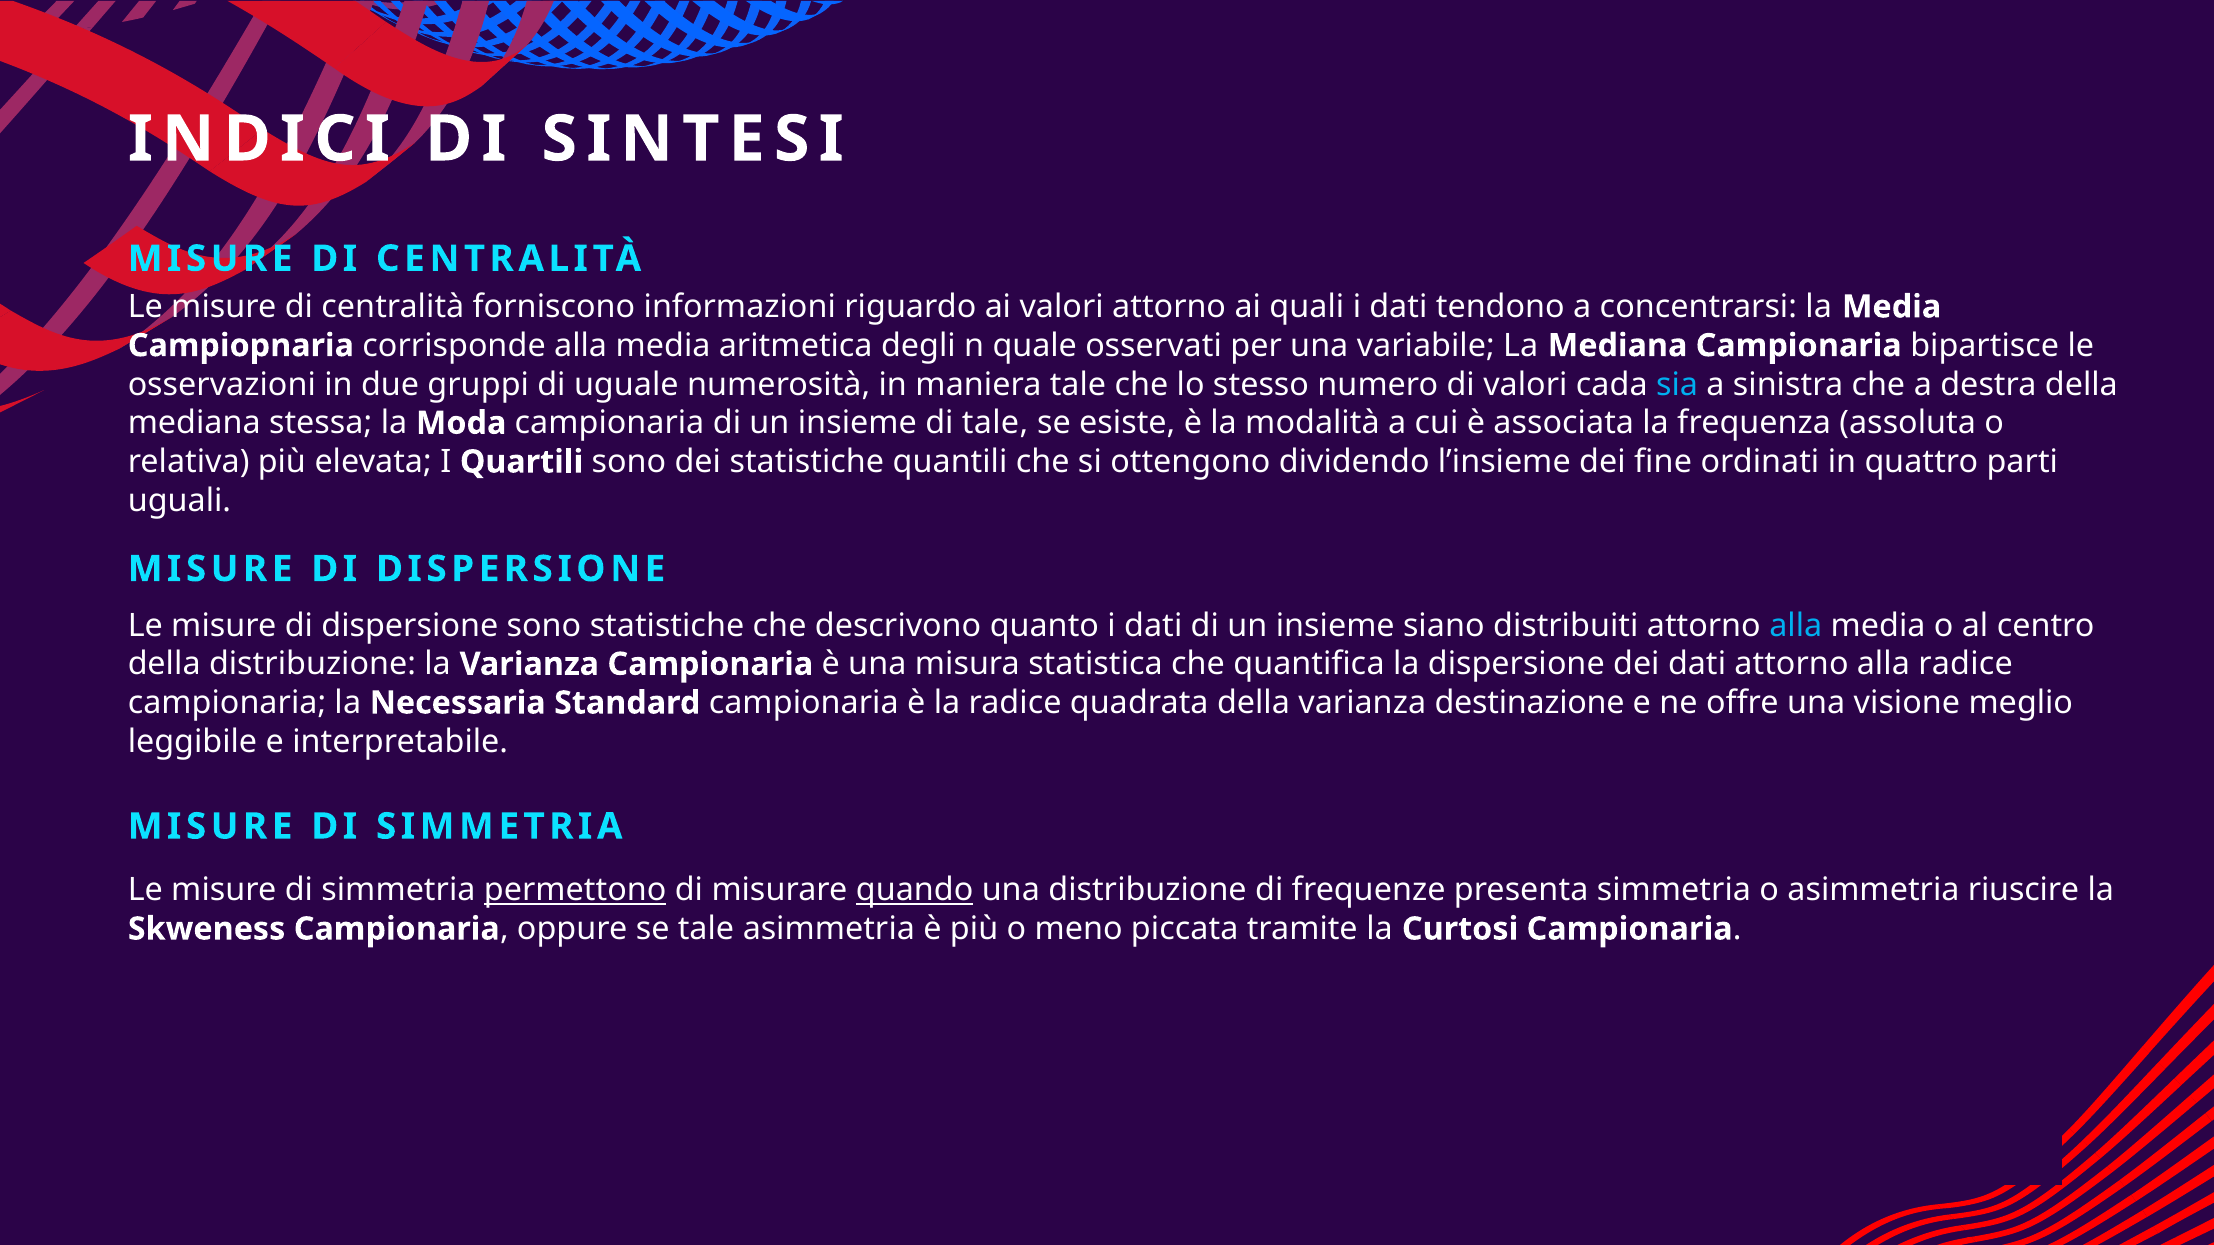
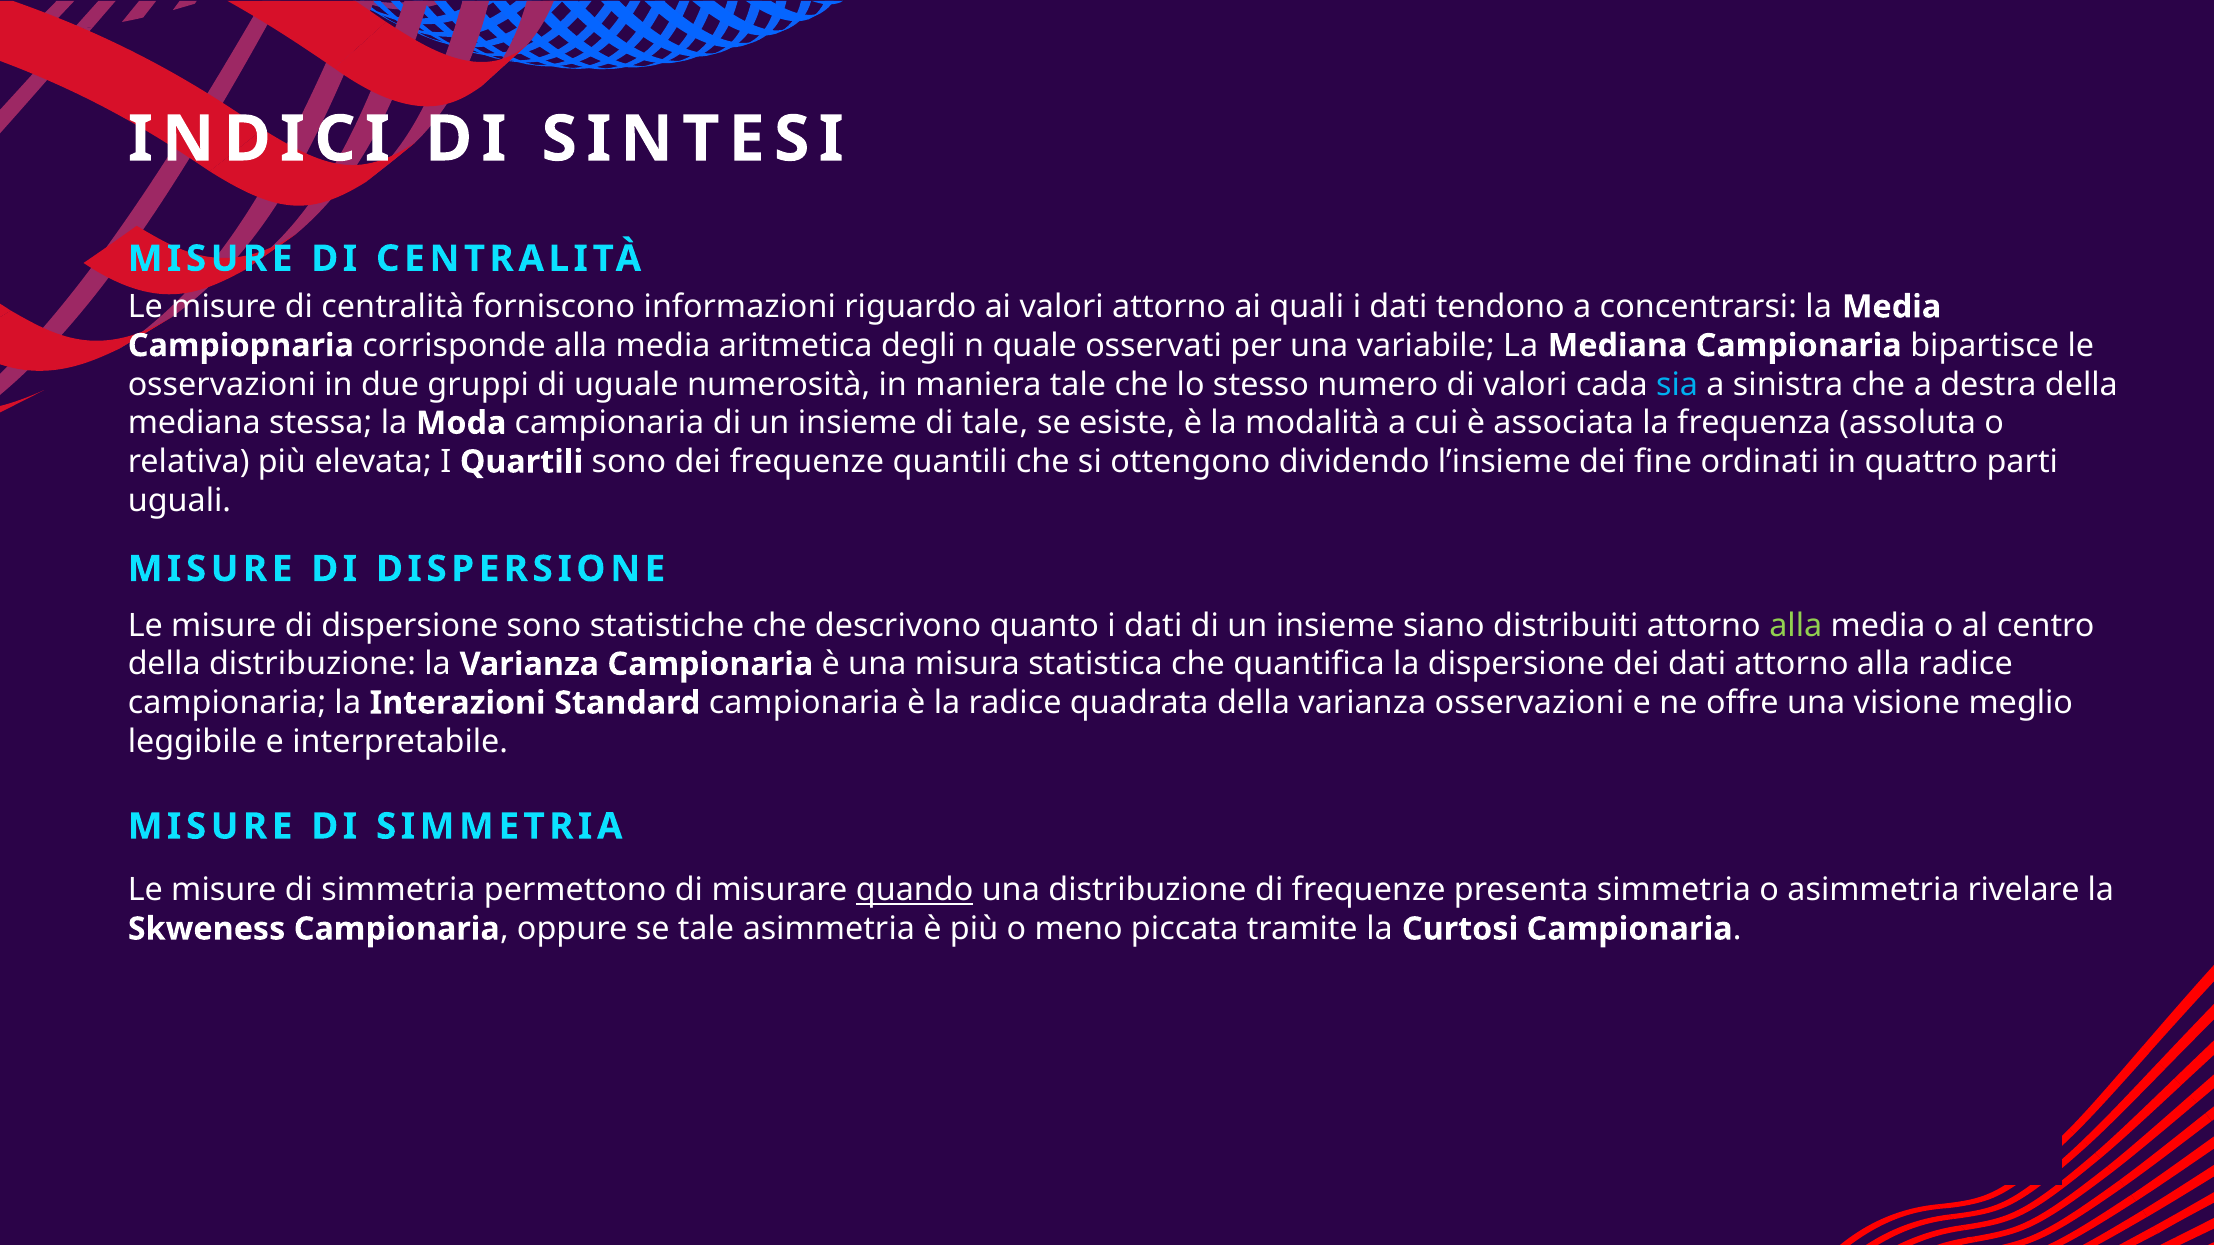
dei statistiche: statistiche -> frequenze (807, 462)
alla colour: light blue -> light green (1796, 626)
Necessaria: Necessaria -> Interazioni (458, 703)
varianza destinazione: destinazione -> osservazioni (1529, 703)
permettono underline: present -> none (575, 890)
riuscire: riuscire -> rivelare (2024, 890)
